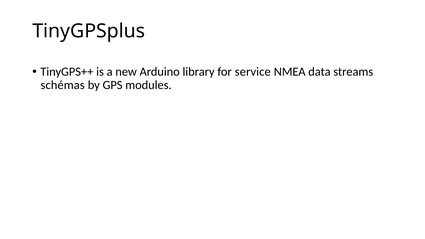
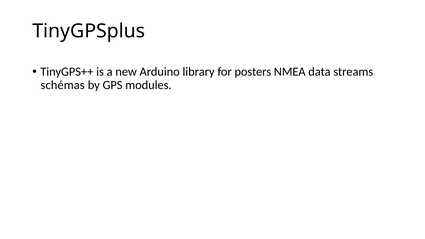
service: service -> posters (253, 72)
